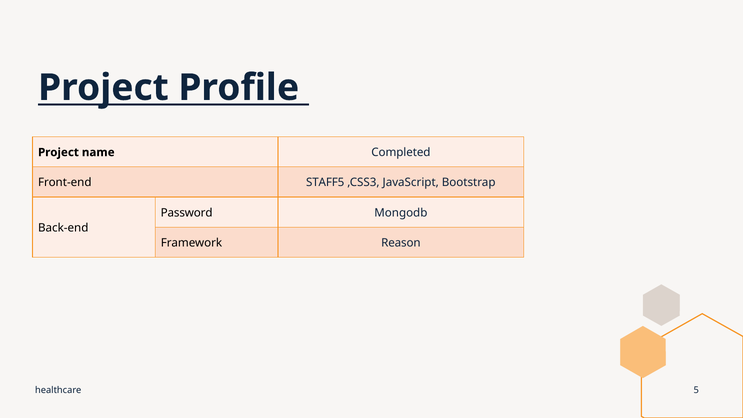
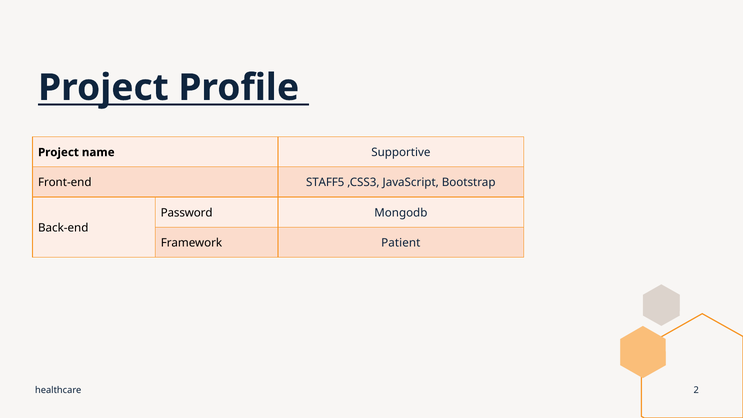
Completed: Completed -> Supportive (401, 152)
Reason: Reason -> Patient (401, 243)
5: 5 -> 2 (696, 390)
